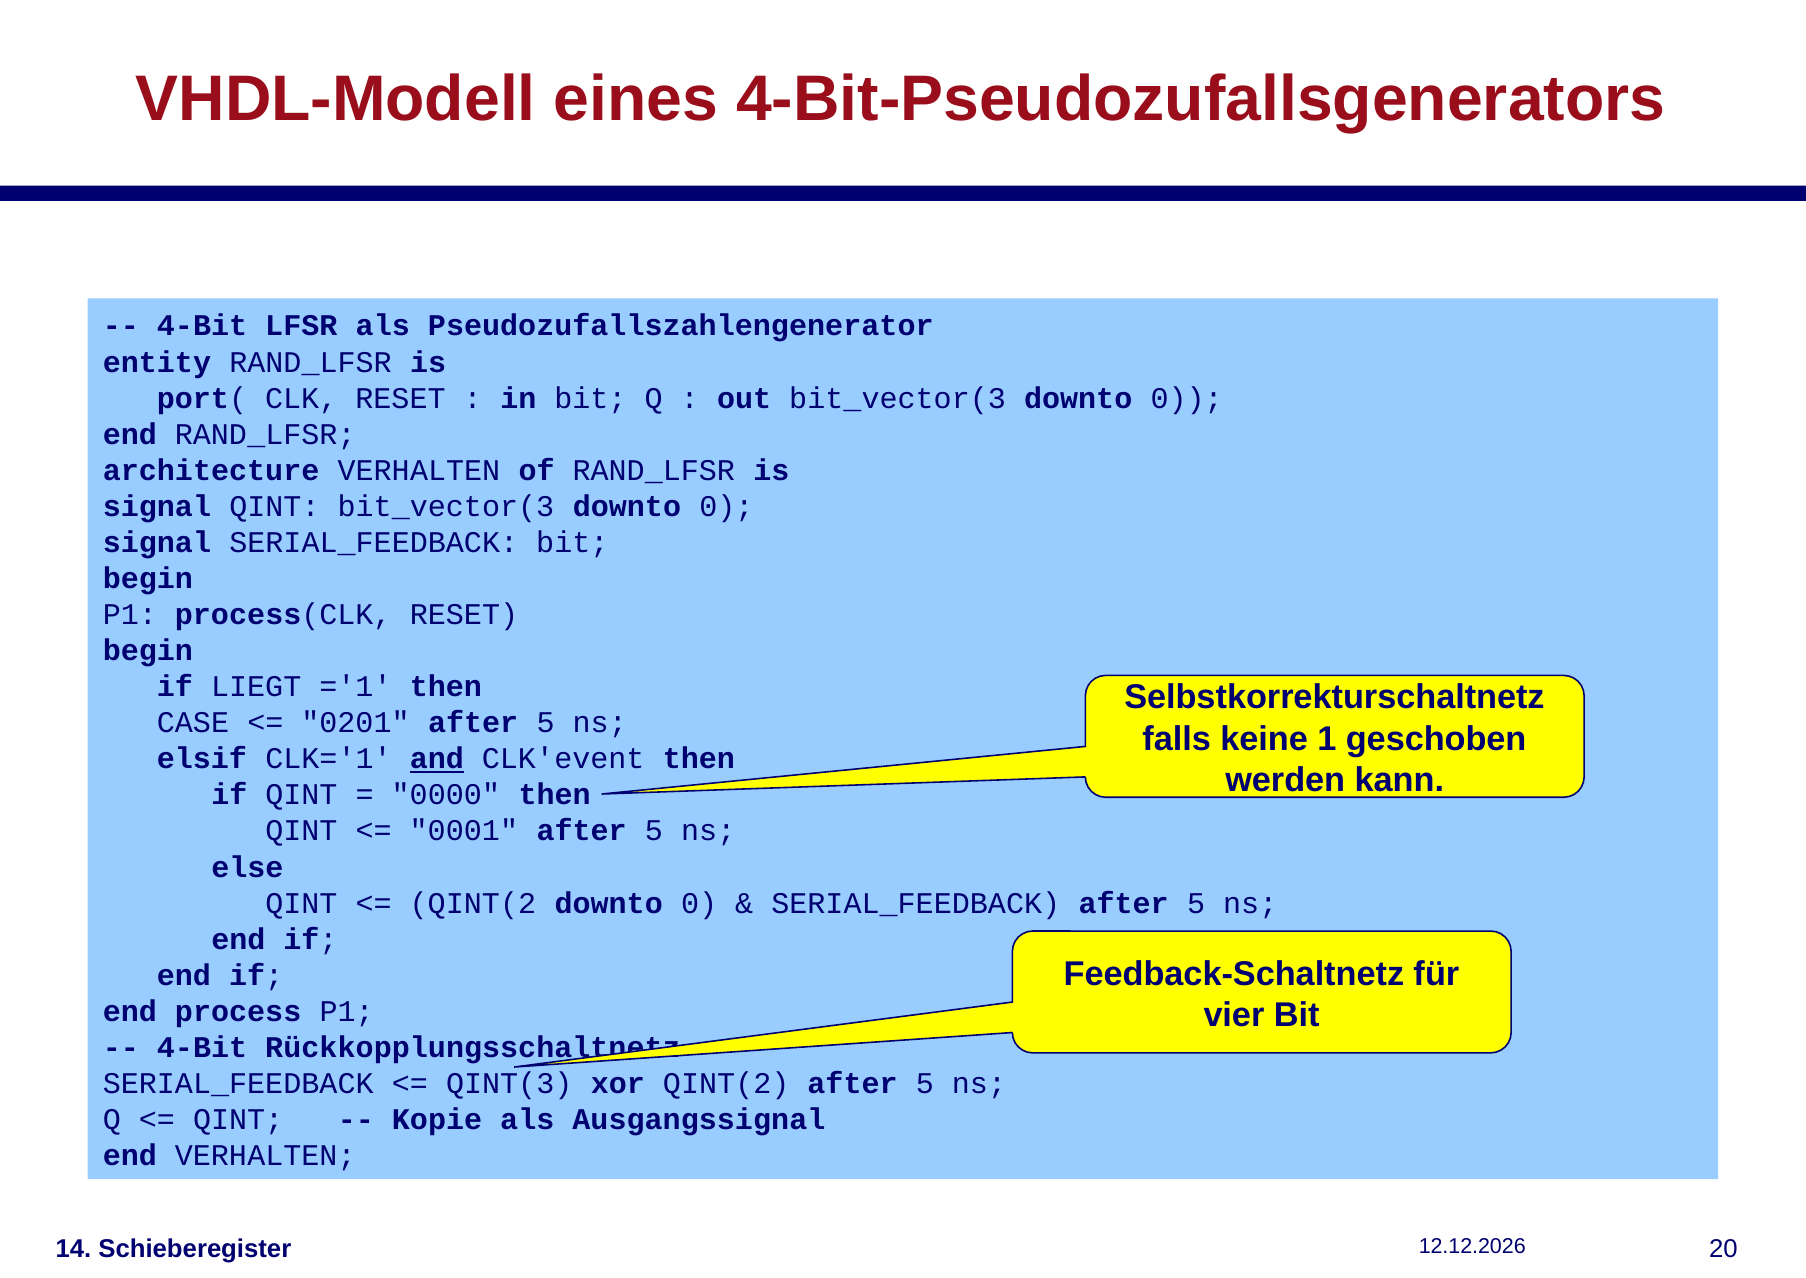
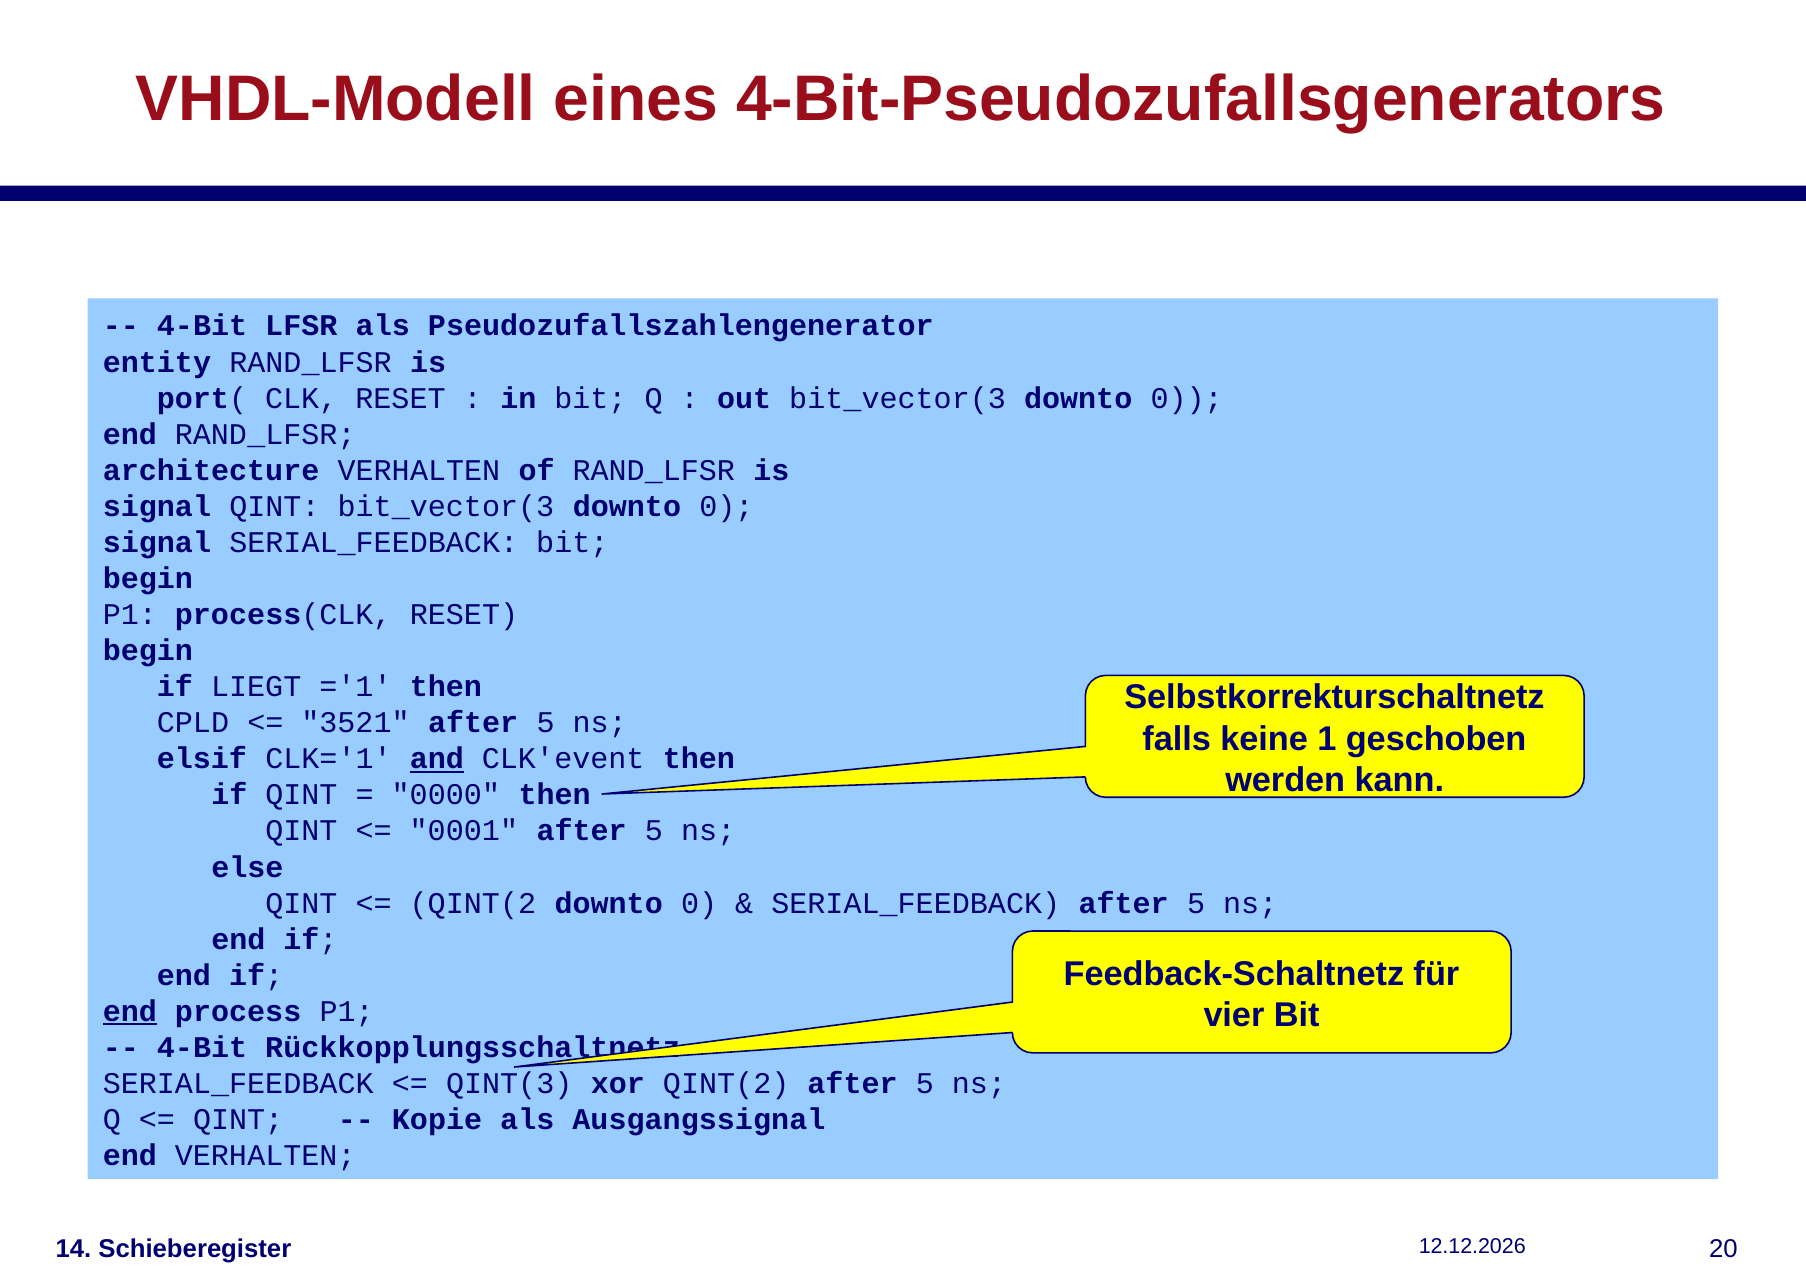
CASE: CASE -> CPLD (193, 723)
0201: 0201 -> 3521 (355, 723)
end underline: none -> present (130, 1011)
